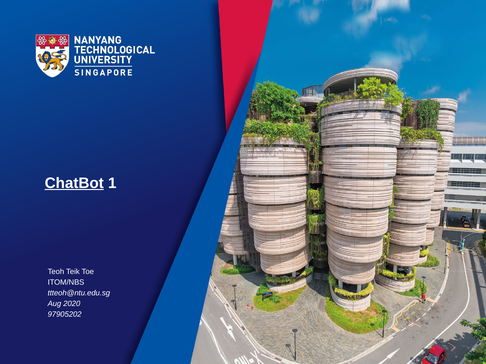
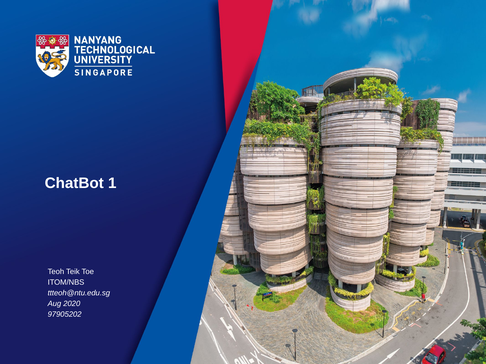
ChatBot underline: present -> none (74, 183)
